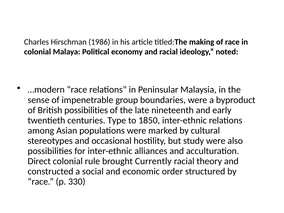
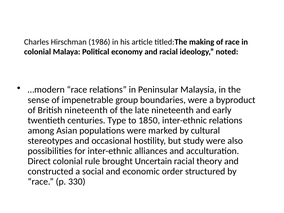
British possibilities: possibilities -> nineteenth (86, 110)
Currently: Currently -> Uncertain (153, 161)
